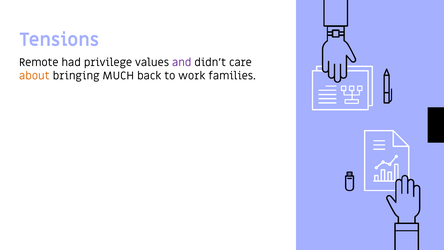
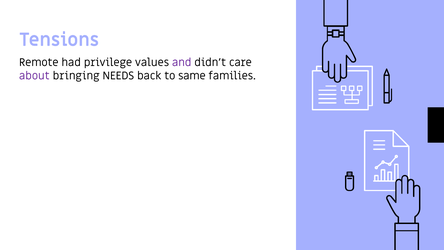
about colour: orange -> purple (34, 76)
MUCH: MUCH -> NEEDS (118, 76)
work: work -> same (192, 76)
